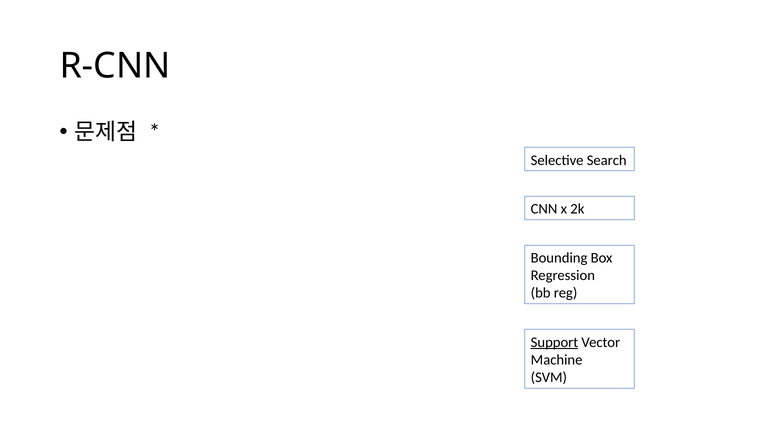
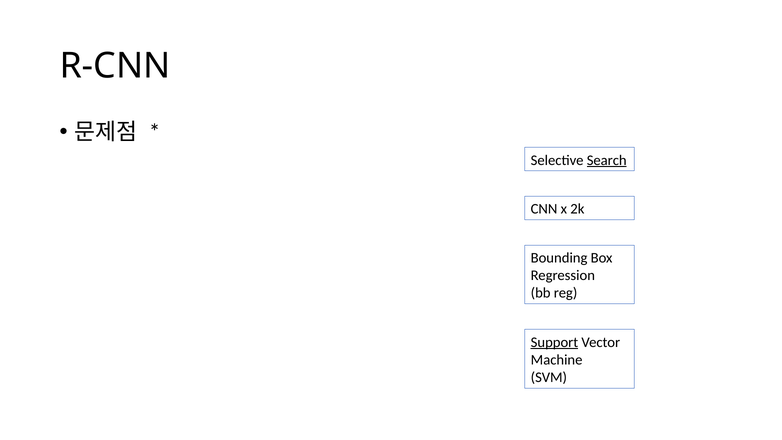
Search underline: none -> present (607, 160)
